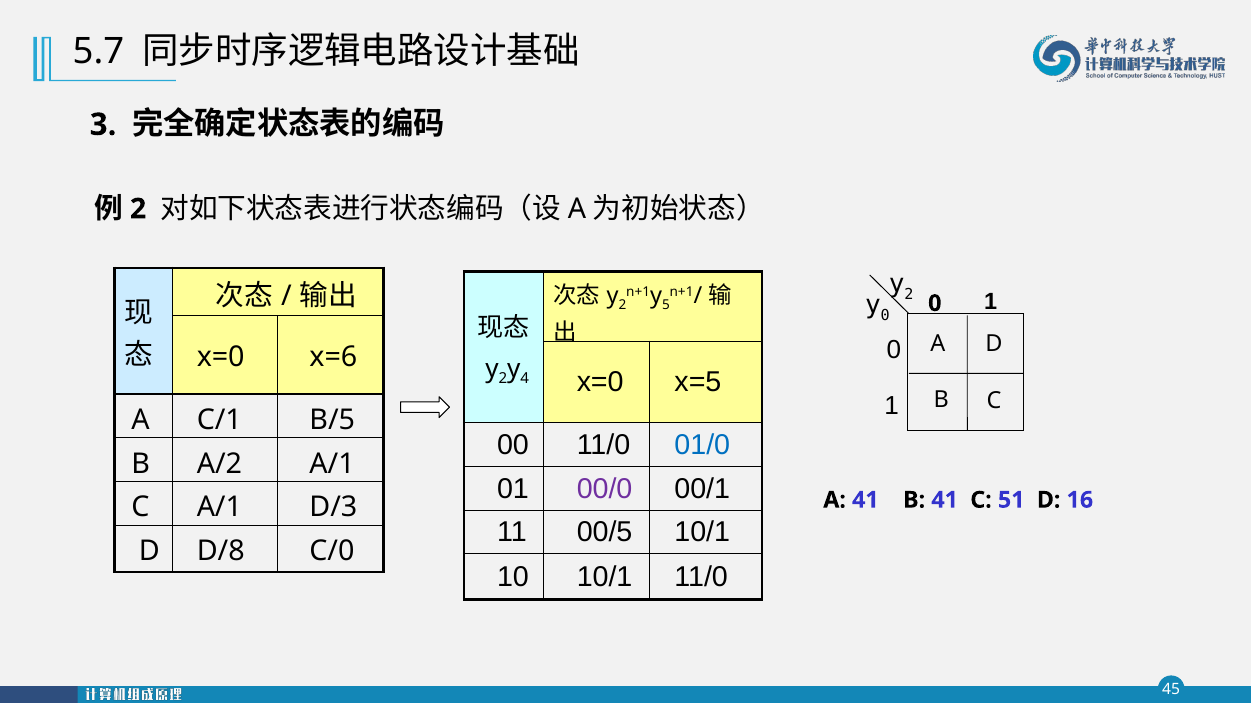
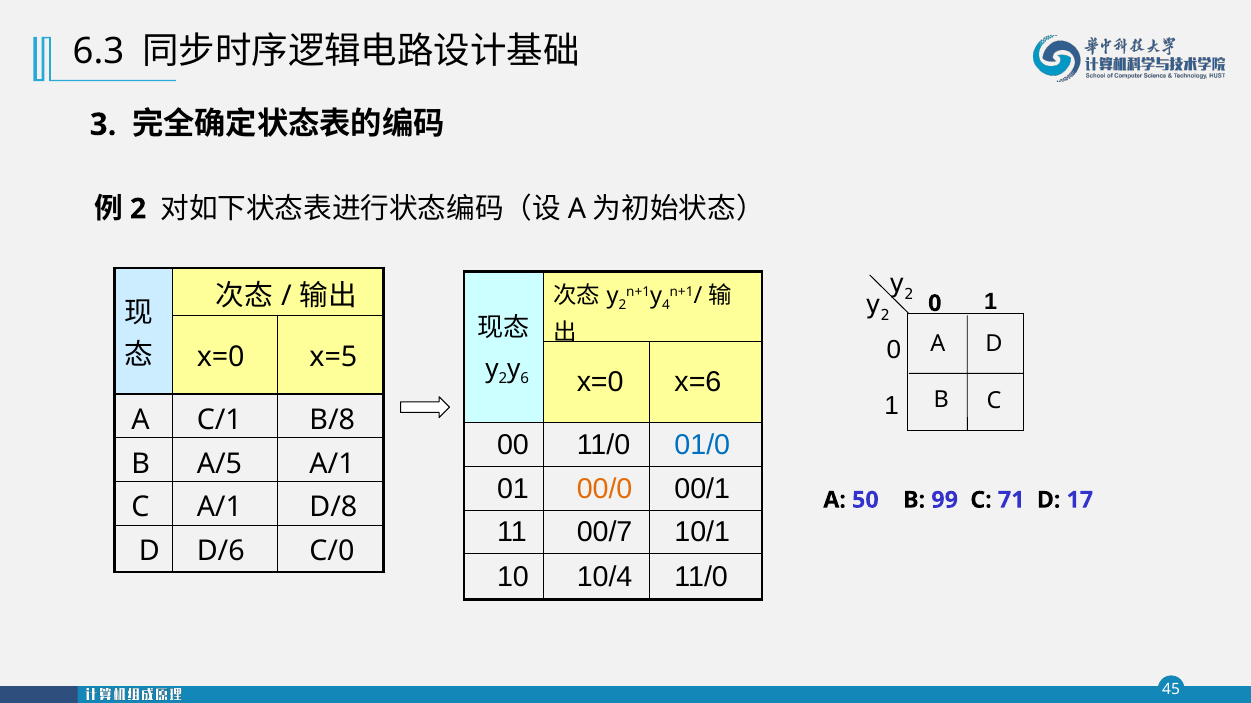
5.7: 5.7 -> 6.3 (98, 51)
5: 5 -> 4 (666, 305)
0: 0 -> 2 (885, 316)
x=6: x=6 -> x=5 (333, 357)
4: 4 -> 6 (525, 379)
x=5: x=5 -> x=6 (698, 383)
B/5: B/5 -> B/8 (332, 420)
A/2: A/2 -> A/5 (219, 464)
00/0 colour: purple -> orange (605, 489)
A 41: 41 -> 50 (865, 500)
B 41: 41 -> 99 (945, 500)
51: 51 -> 71 (1011, 500)
16: 16 -> 17 (1080, 500)
D/3: D/3 -> D/8 (333, 508)
00/5: 00/5 -> 00/7 (605, 533)
D/8: D/8 -> D/6 (221, 552)
10 10/1: 10/1 -> 10/4 (605, 578)
